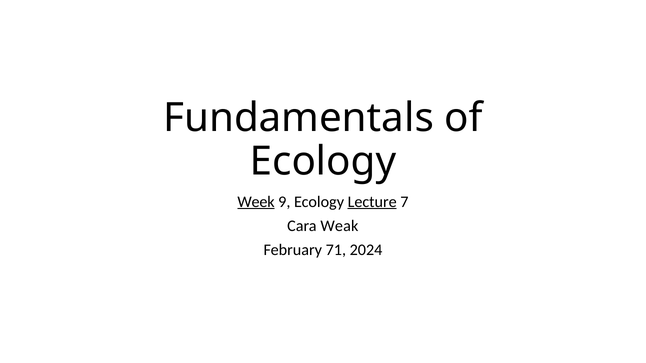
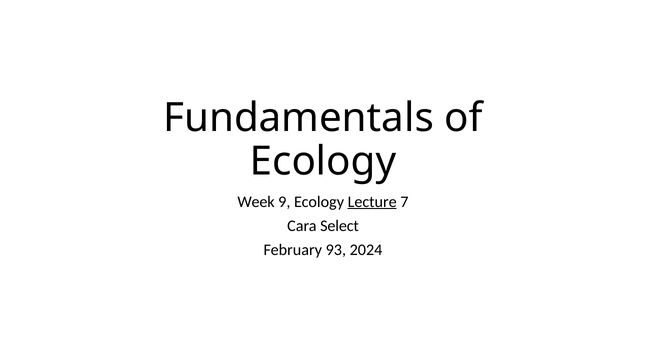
Week underline: present -> none (256, 202)
Weak: Weak -> Select (340, 226)
71: 71 -> 93 (336, 250)
